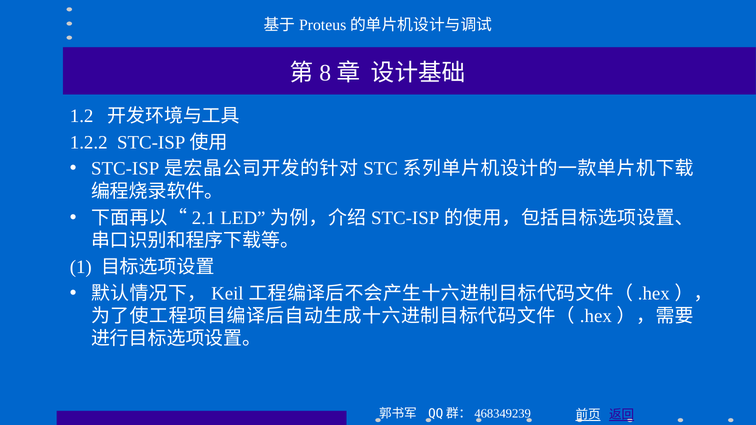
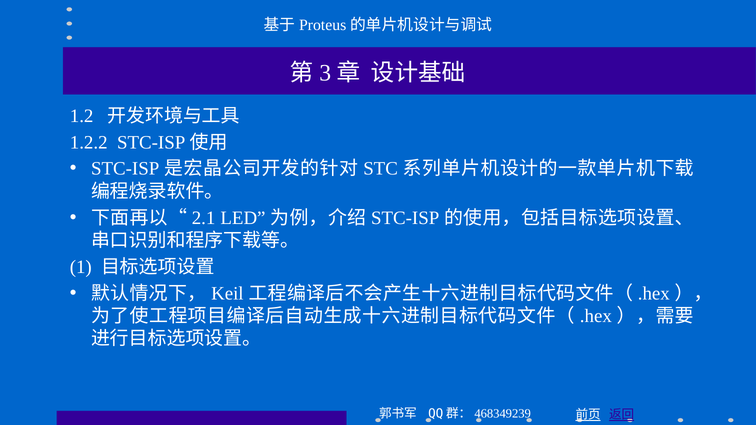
8: 8 -> 3 (325, 73)
